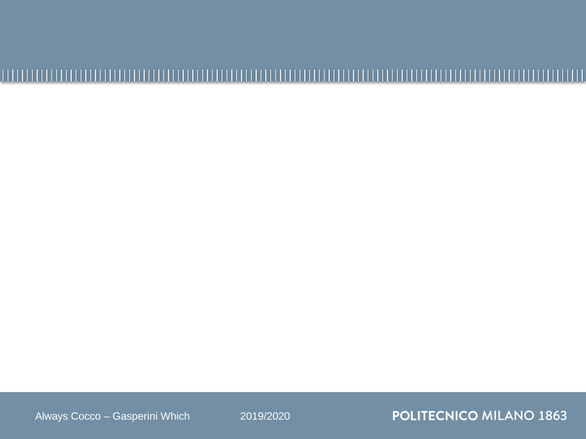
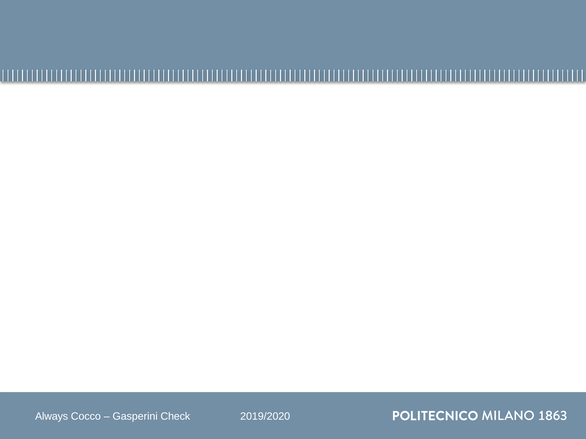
Which: Which -> Check (175, 417)
